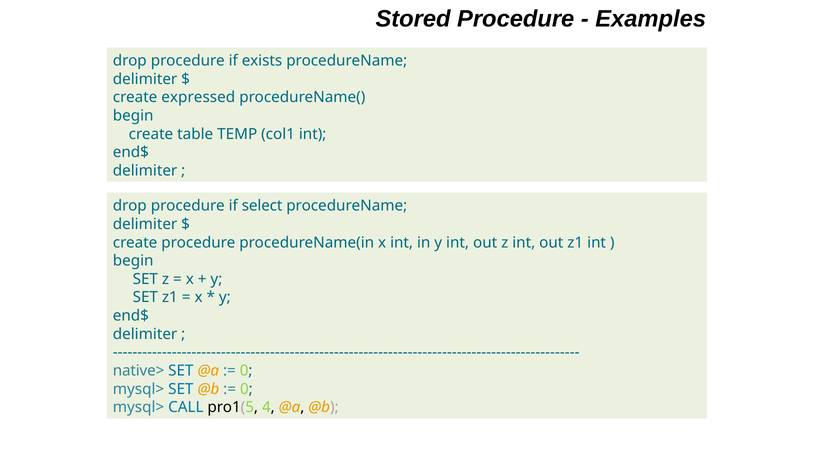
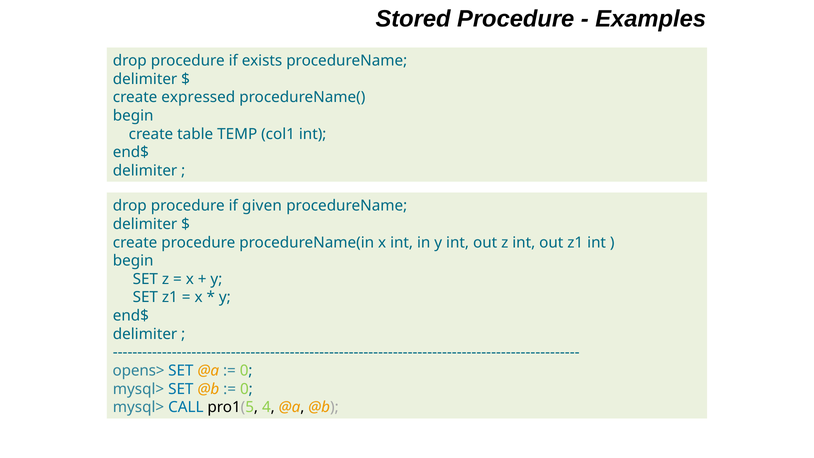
select: select -> given (262, 206)
native>: native> -> opens> (139, 371)
